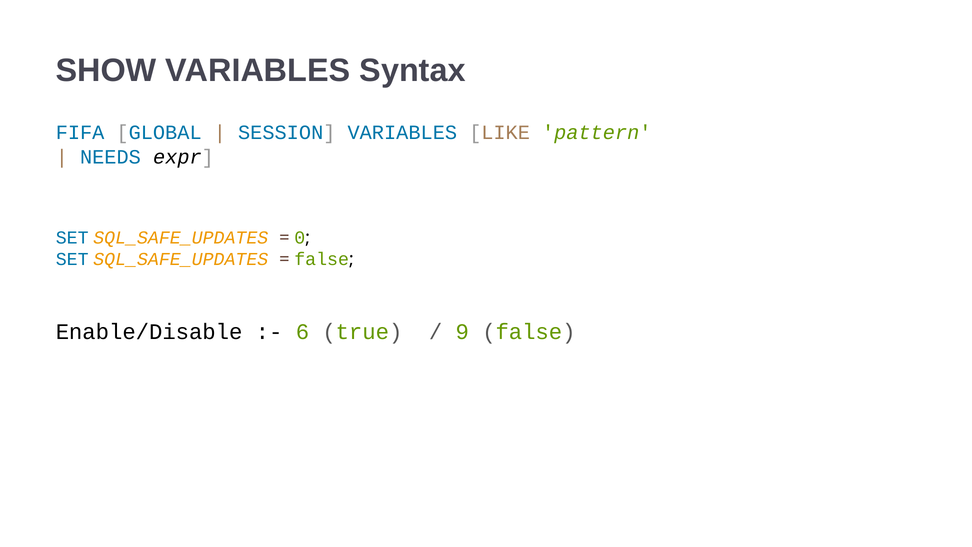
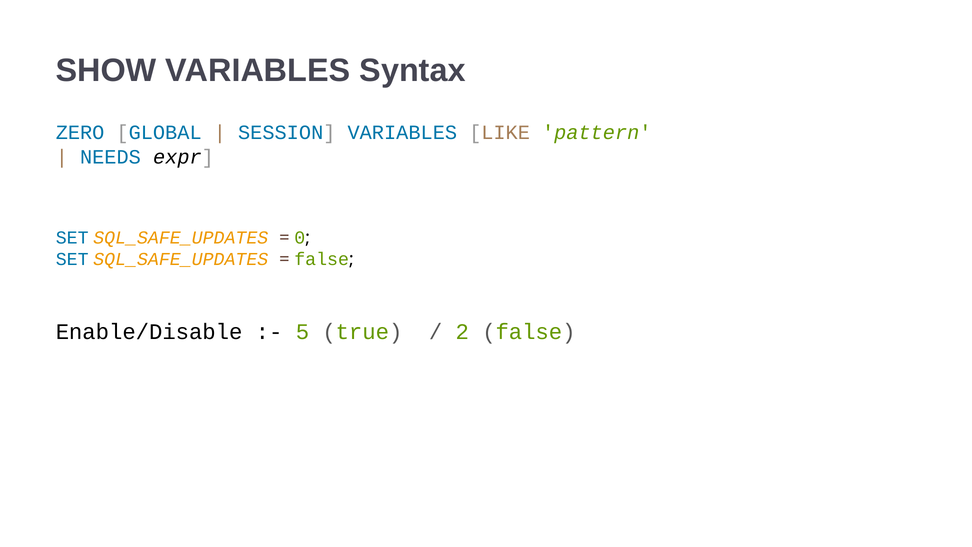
FIFA: FIFA -> ZERO (80, 133)
6: 6 -> 5 (303, 332)
9: 9 -> 2 (462, 332)
